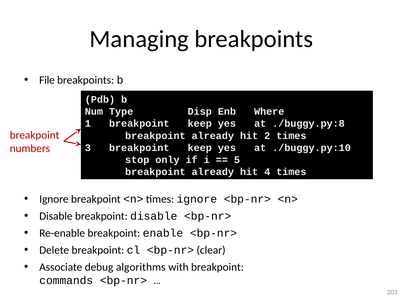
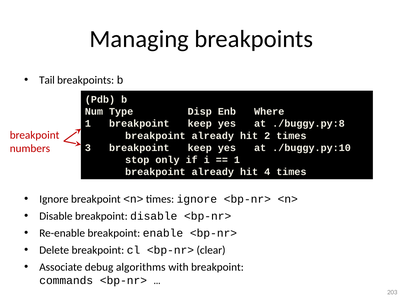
File: File -> Tail (47, 80)
5: 5 -> 1 (237, 160)
